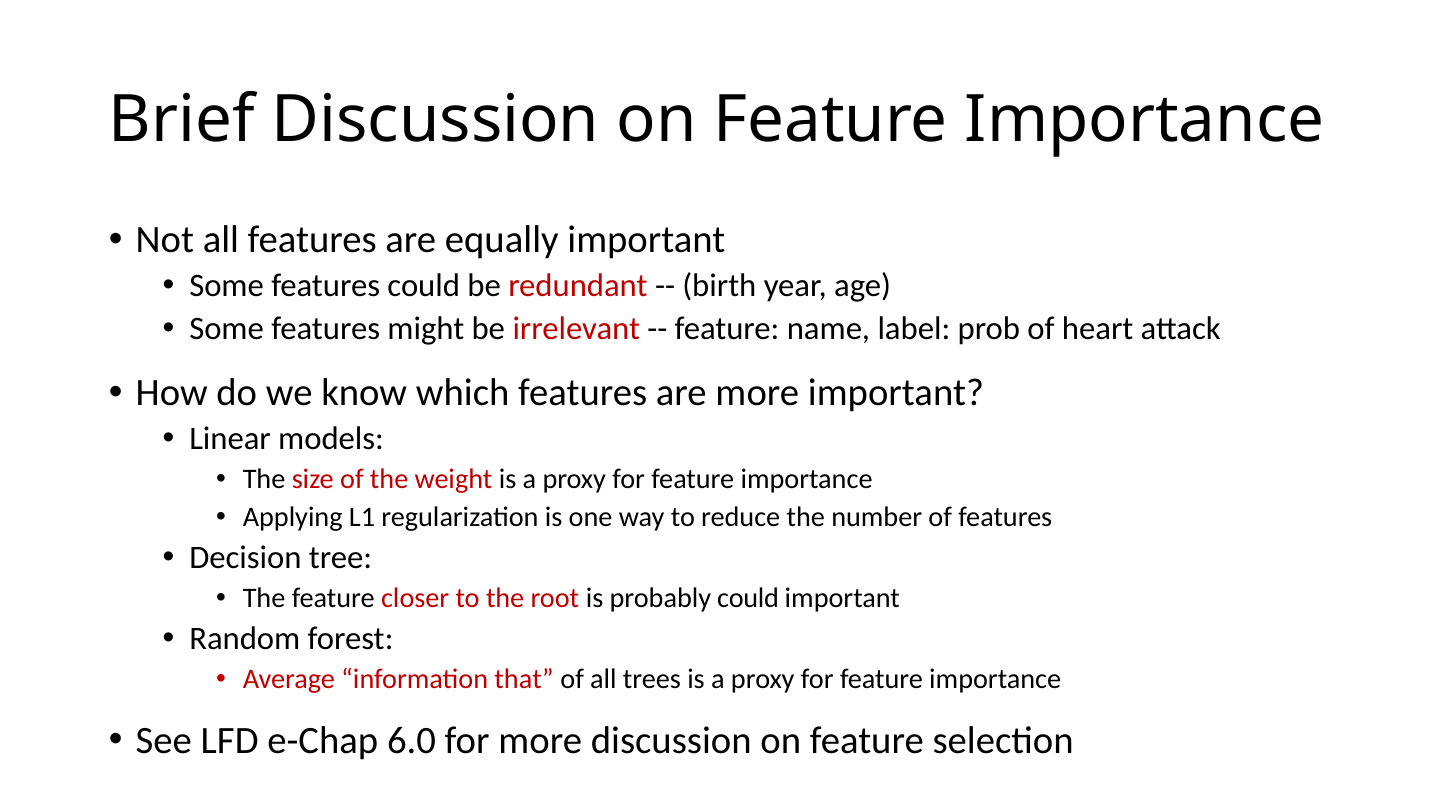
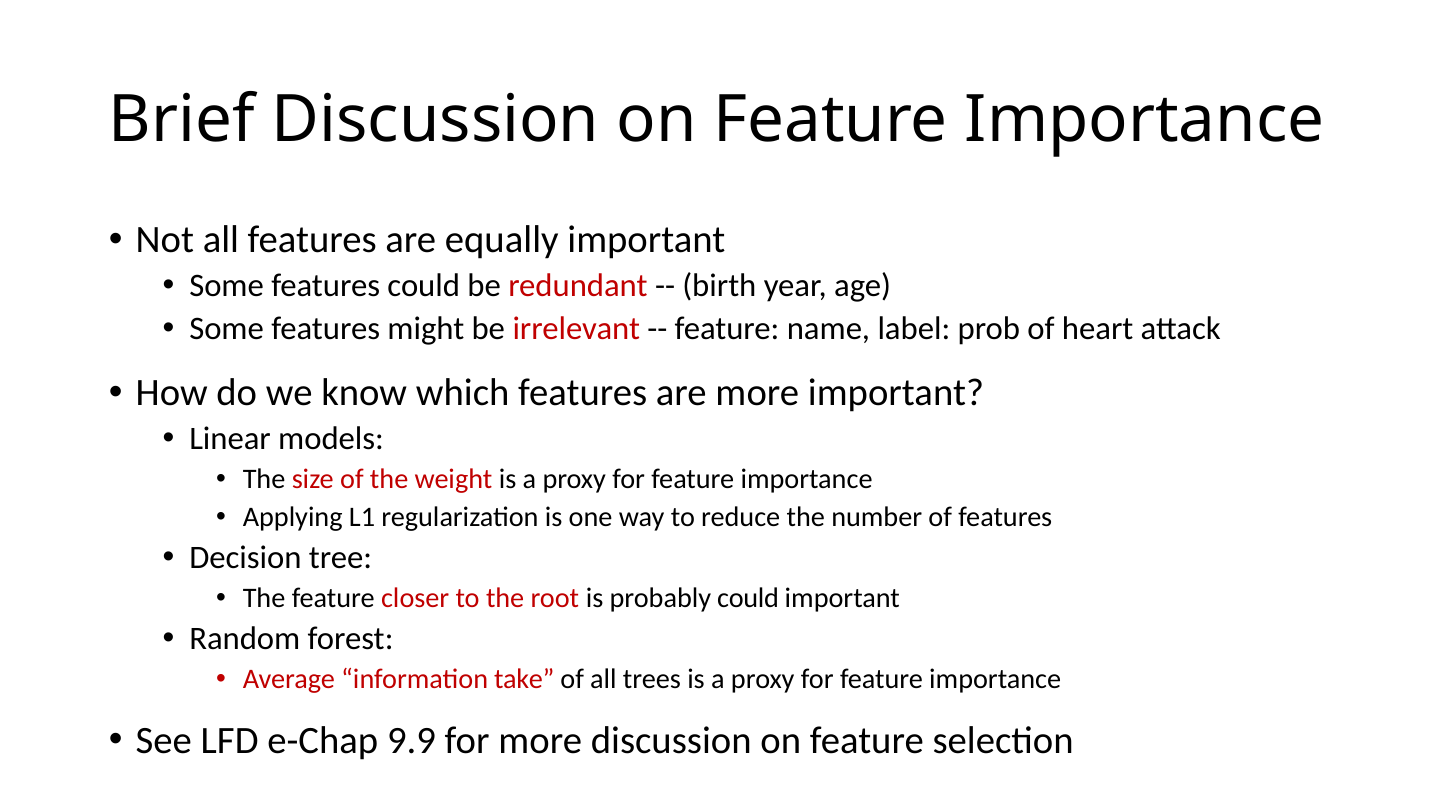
that: that -> take (524, 679)
6.0: 6.0 -> 9.9 (411, 740)
